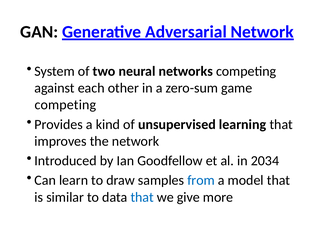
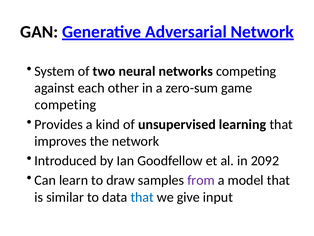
2034: 2034 -> 2092 (265, 160)
from colour: blue -> purple (201, 180)
more: more -> input (218, 197)
